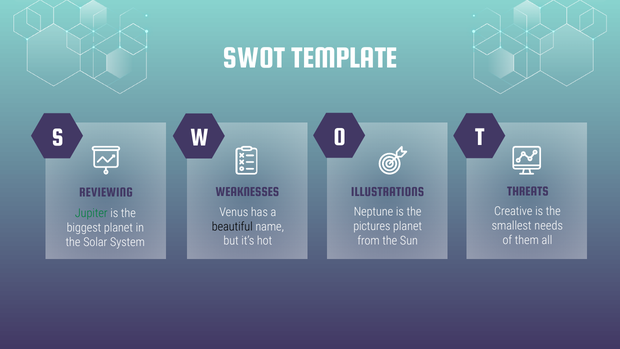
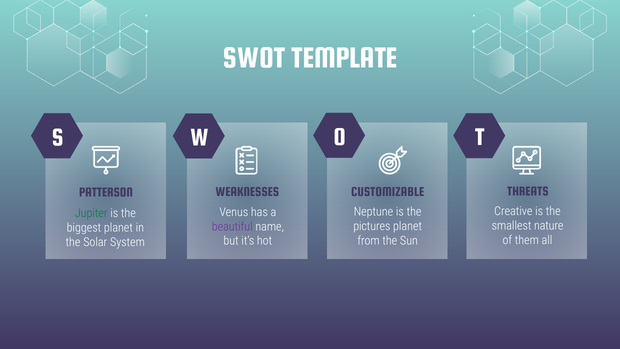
REVIEWING: REVIEWING -> PATTERSON (106, 192)
ILLUSTRATIONS: ILLUSTRATIONS -> CUSTOMIZABLE (388, 191)
needs: needs -> nature (549, 226)
beautiful colour: black -> purple (232, 226)
